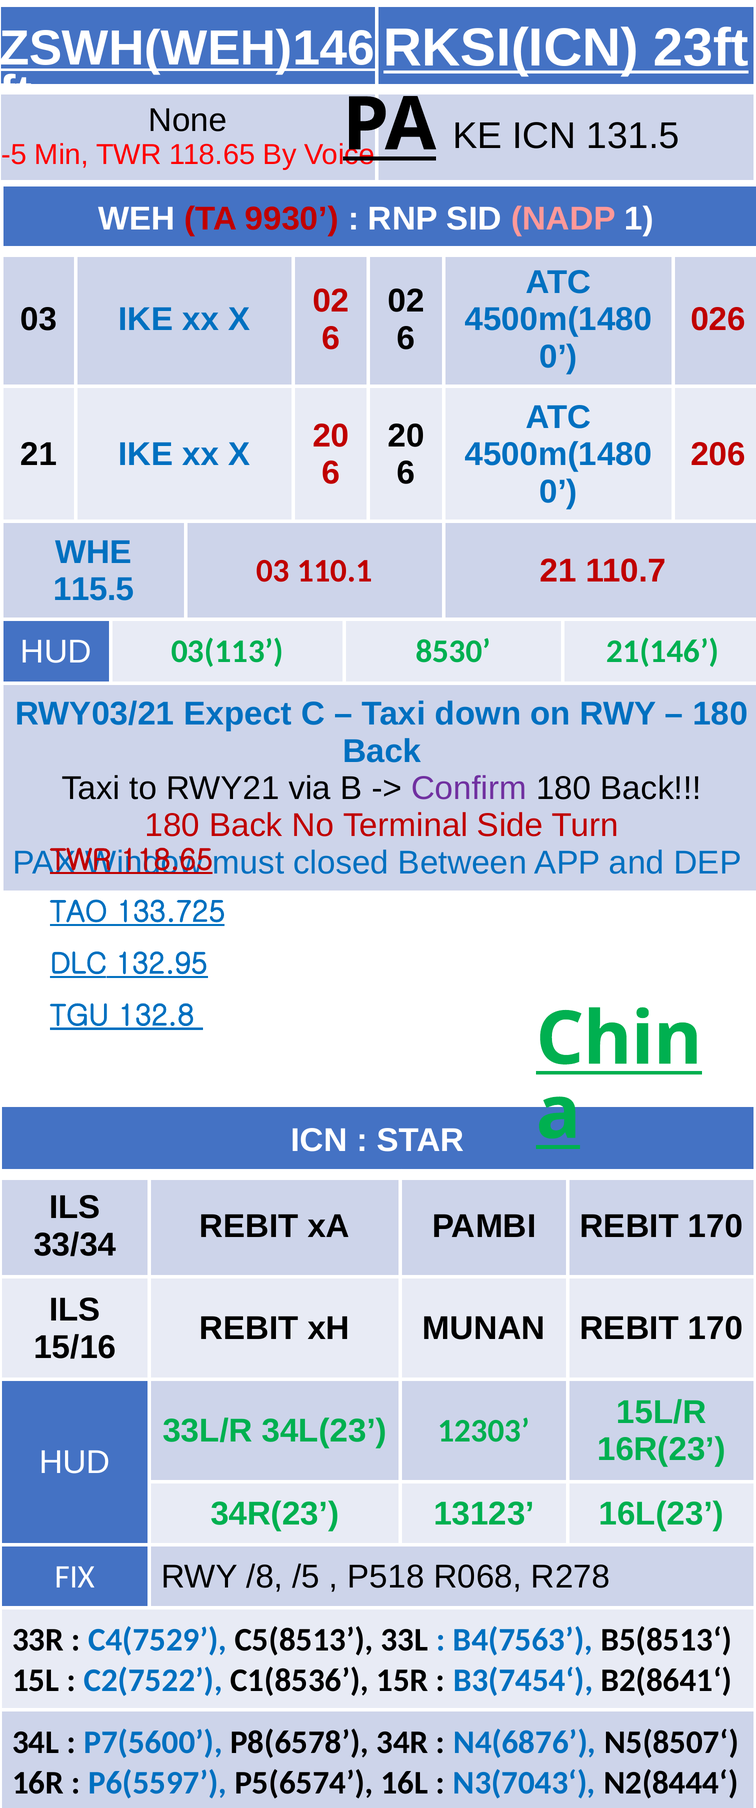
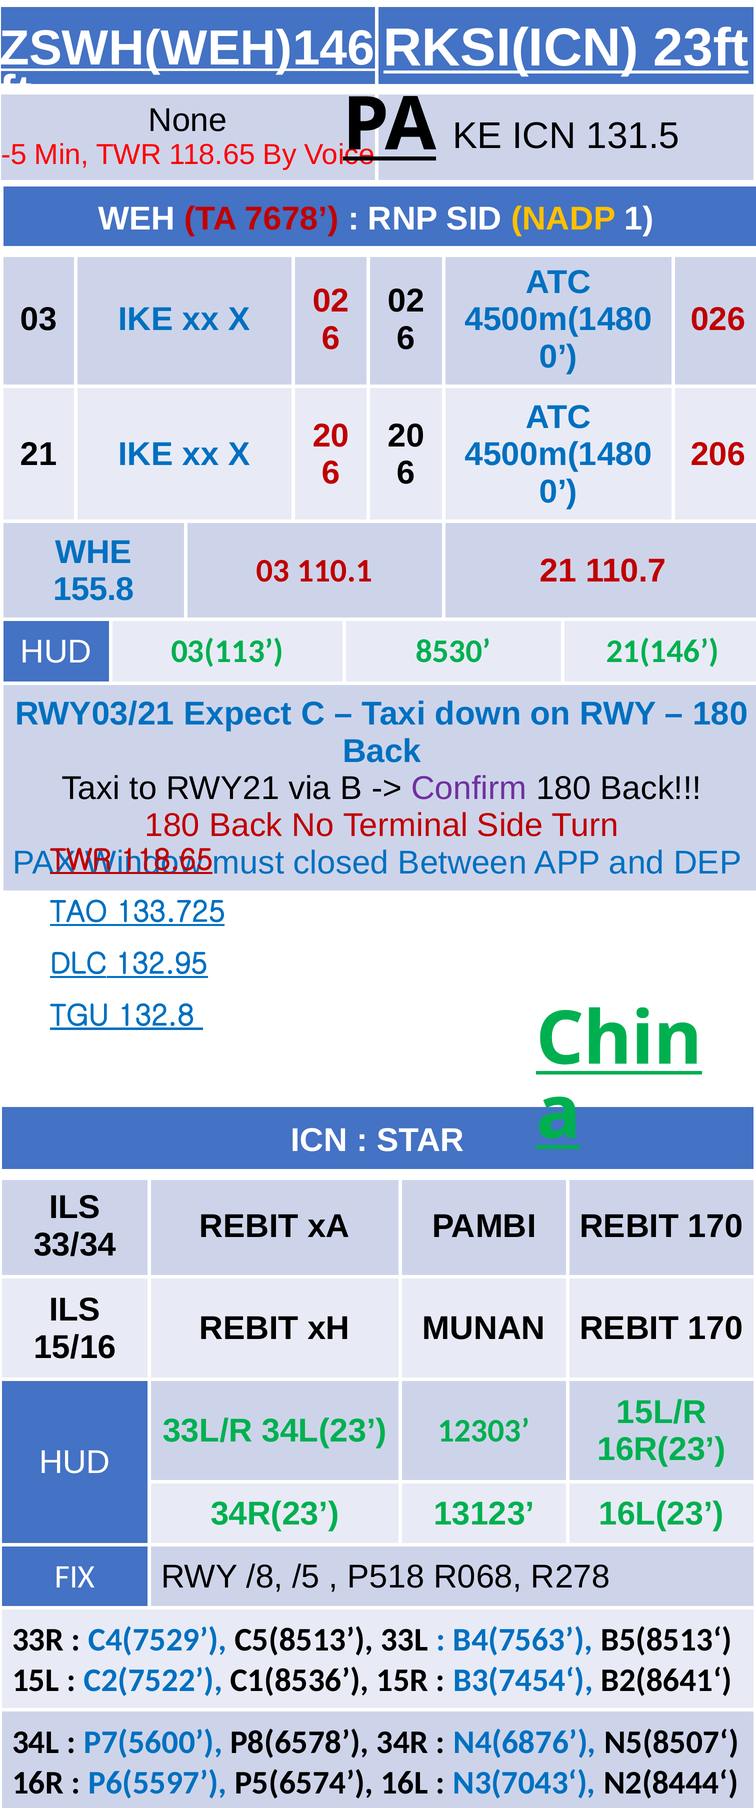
9930: 9930 -> 7678 (292, 219)
NADP colour: pink -> yellow (563, 219)
115.5: 115.5 -> 155.8 (94, 590)
